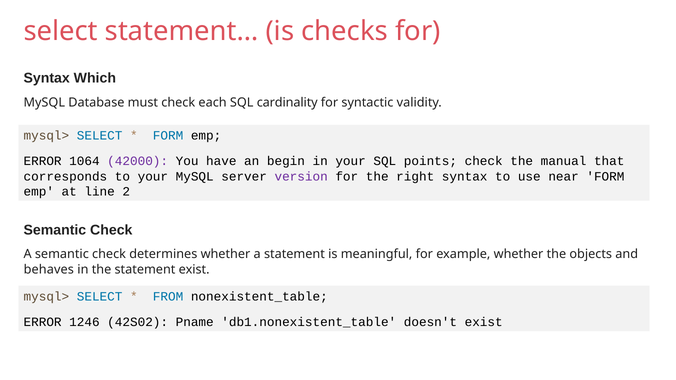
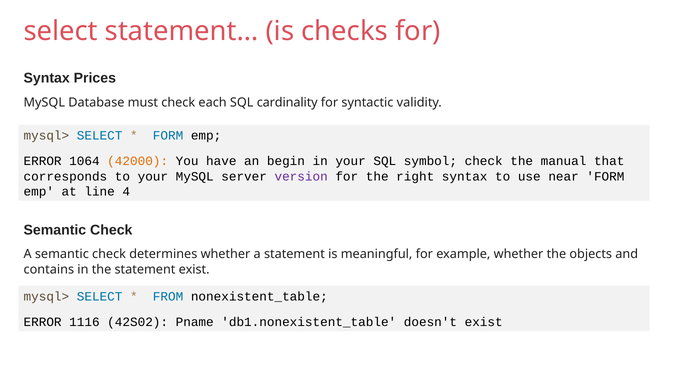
Which: Which -> Prices (95, 78)
42000 colour: purple -> orange (138, 161)
points: points -> symbol (430, 161)
2: 2 -> 4 (126, 192)
behaves: behaves -> contains (49, 270)
1246: 1246 -> 1116 (84, 322)
